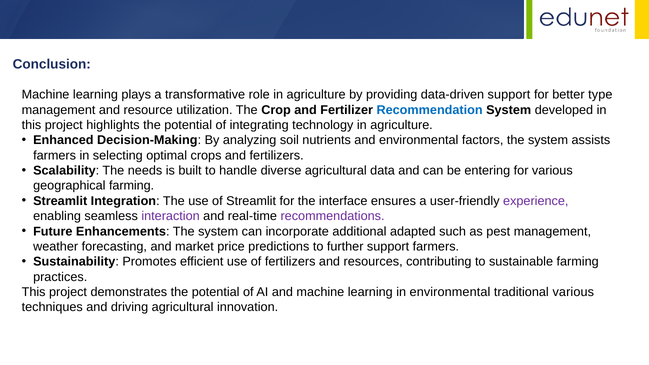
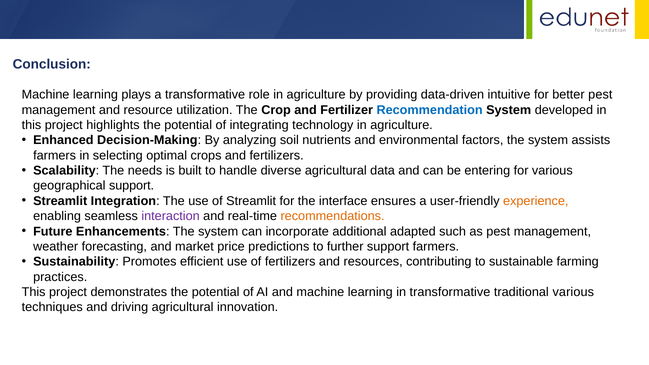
data-driven support: support -> intuitive (509, 95)
better type: type -> pest (600, 95)
geographical farming: farming -> support (132, 186)
experience colour: purple -> orange (536, 201)
recommendations colour: purple -> orange (333, 216)
in environmental: environmental -> transformative (450, 292)
